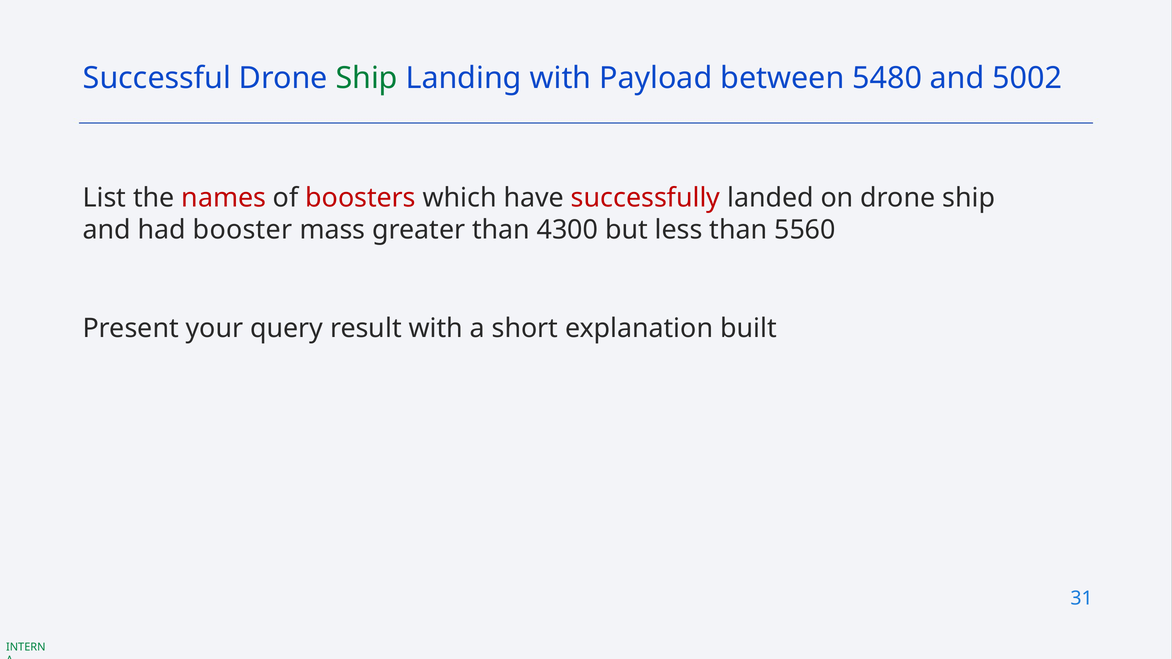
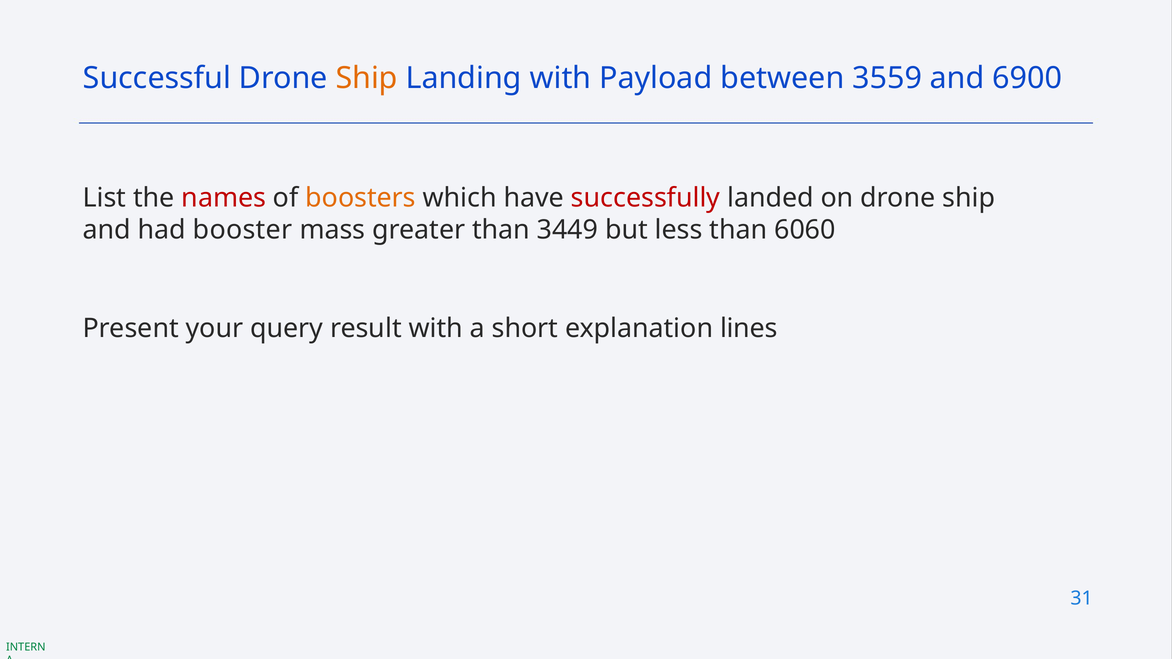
Ship colour: green -> orange (367, 78)
5480: 5480 -> 3559 (887, 78)
5002: 5002 -> 6900 (1027, 78)
boosters colour: red -> orange (361, 198)
4300: 4300 -> 3449 (568, 230)
5560: 5560 -> 6060 (805, 230)
built: built -> lines (749, 329)
